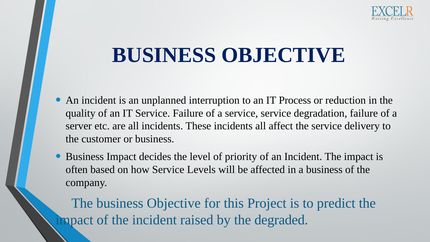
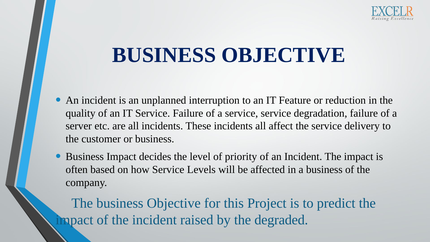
Process: Process -> Feature (295, 100)
